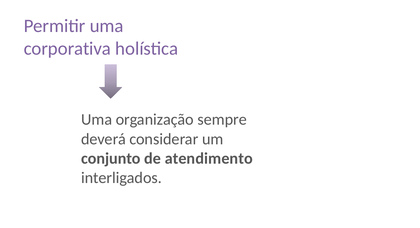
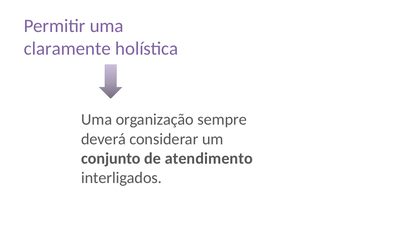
corporativa: corporativa -> claramente (67, 48)
